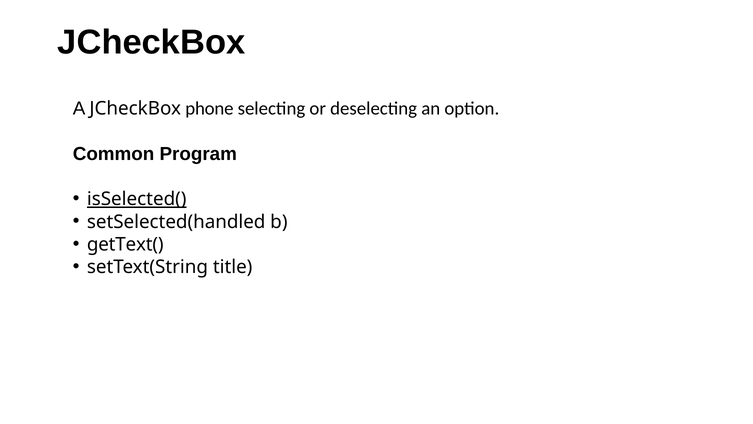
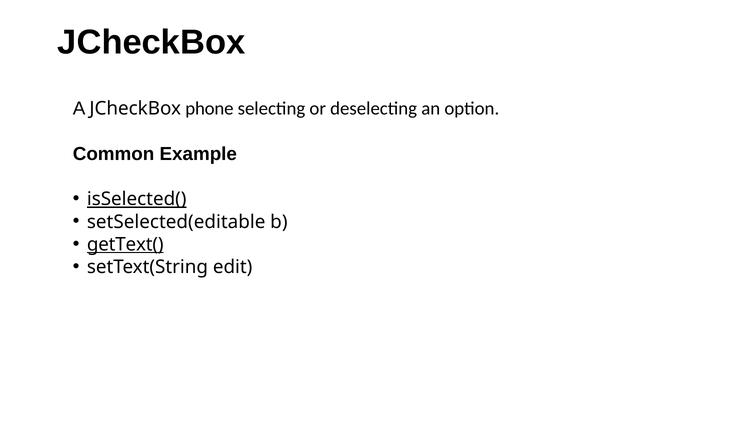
Program: Program -> Example (198, 154)
setSelected(handled: setSelected(handled -> setSelected(editable (176, 222)
getText( underline: none -> present (125, 244)
title: title -> edit (233, 267)
